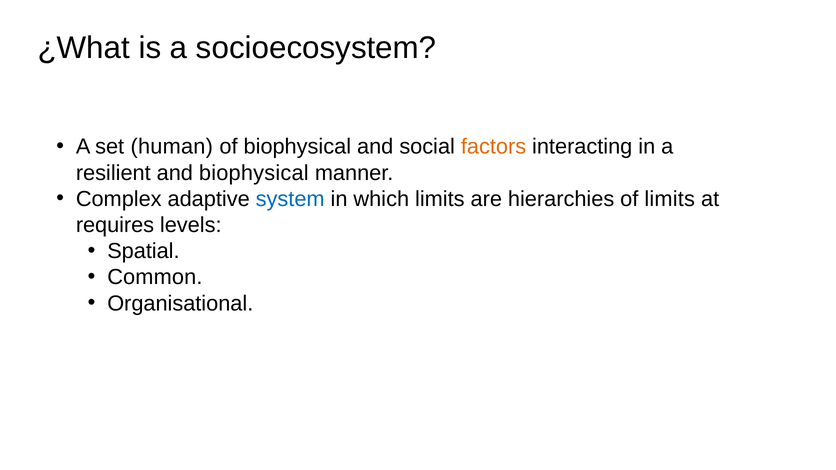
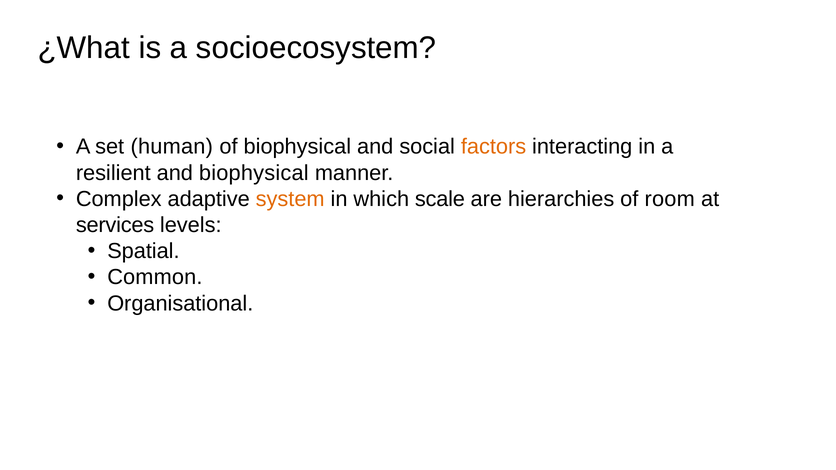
system colour: blue -> orange (290, 199)
which limits: limits -> scale (440, 199)
of limits: limits -> room (670, 199)
requires: requires -> services (115, 225)
